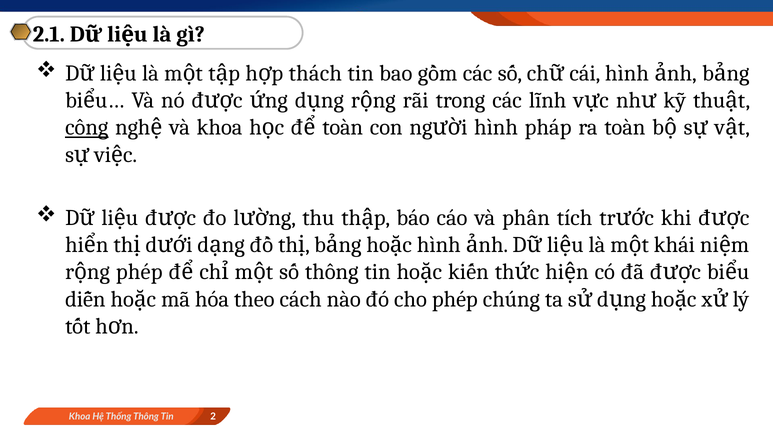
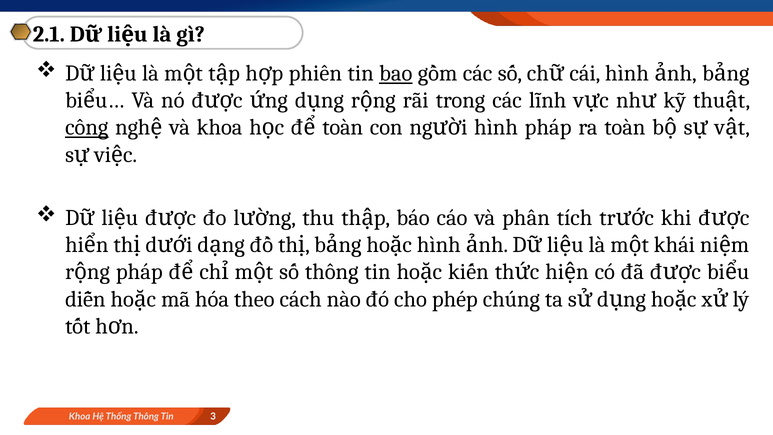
thách: thách -> phiên (315, 73)
bao underline: none -> present (396, 73)
phép: phép -> pháp (139, 272)
2: 2 -> 3 (213, 417)
